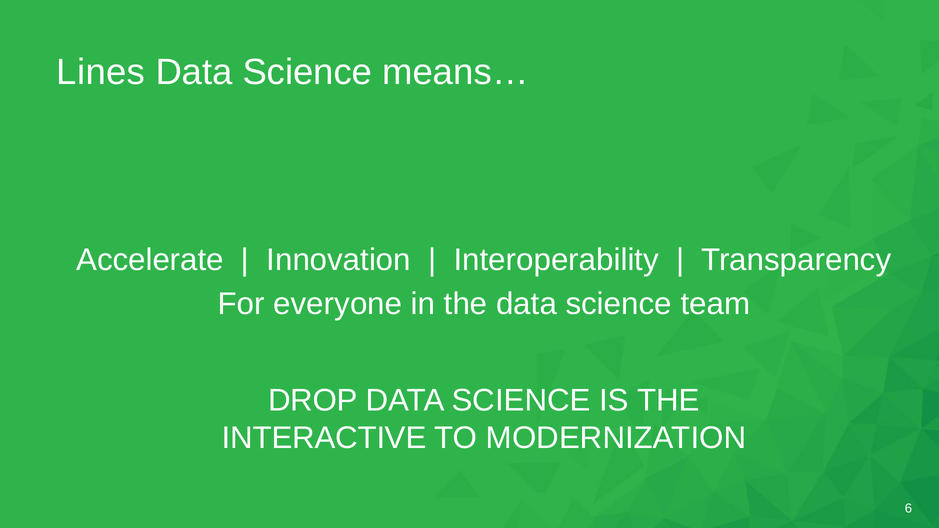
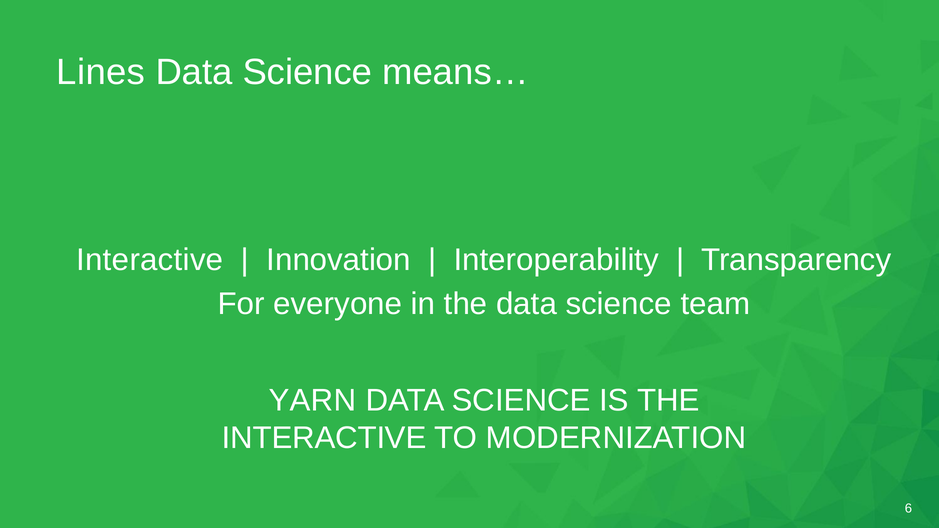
Accelerate: Accelerate -> Interactive (150, 260)
DROP: DROP -> YARN (313, 400)
